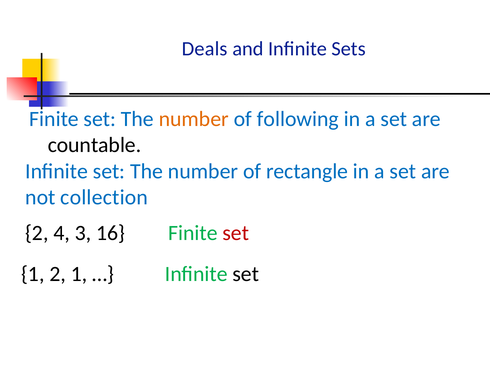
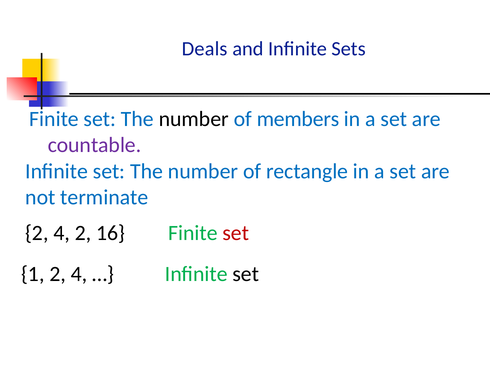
number colour: orange -> black (194, 119)
following: following -> members (298, 119)
countable colour: black -> purple (94, 145)
collection: collection -> terminate (104, 198)
4 3: 3 -> 2 (83, 233)
1 2 1: 1 -> 4 (79, 274)
